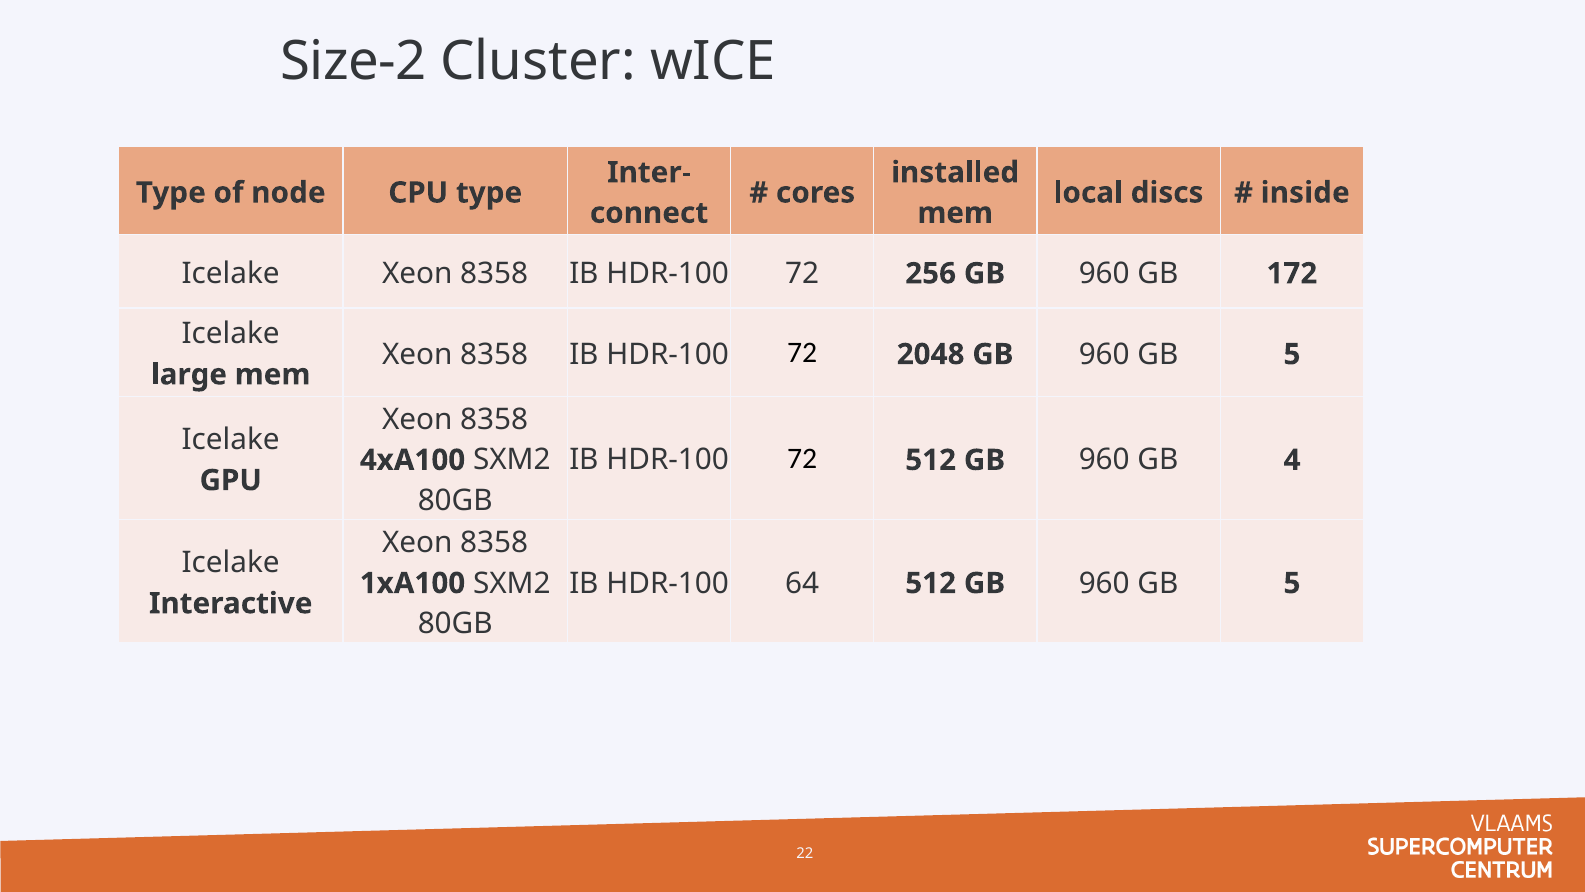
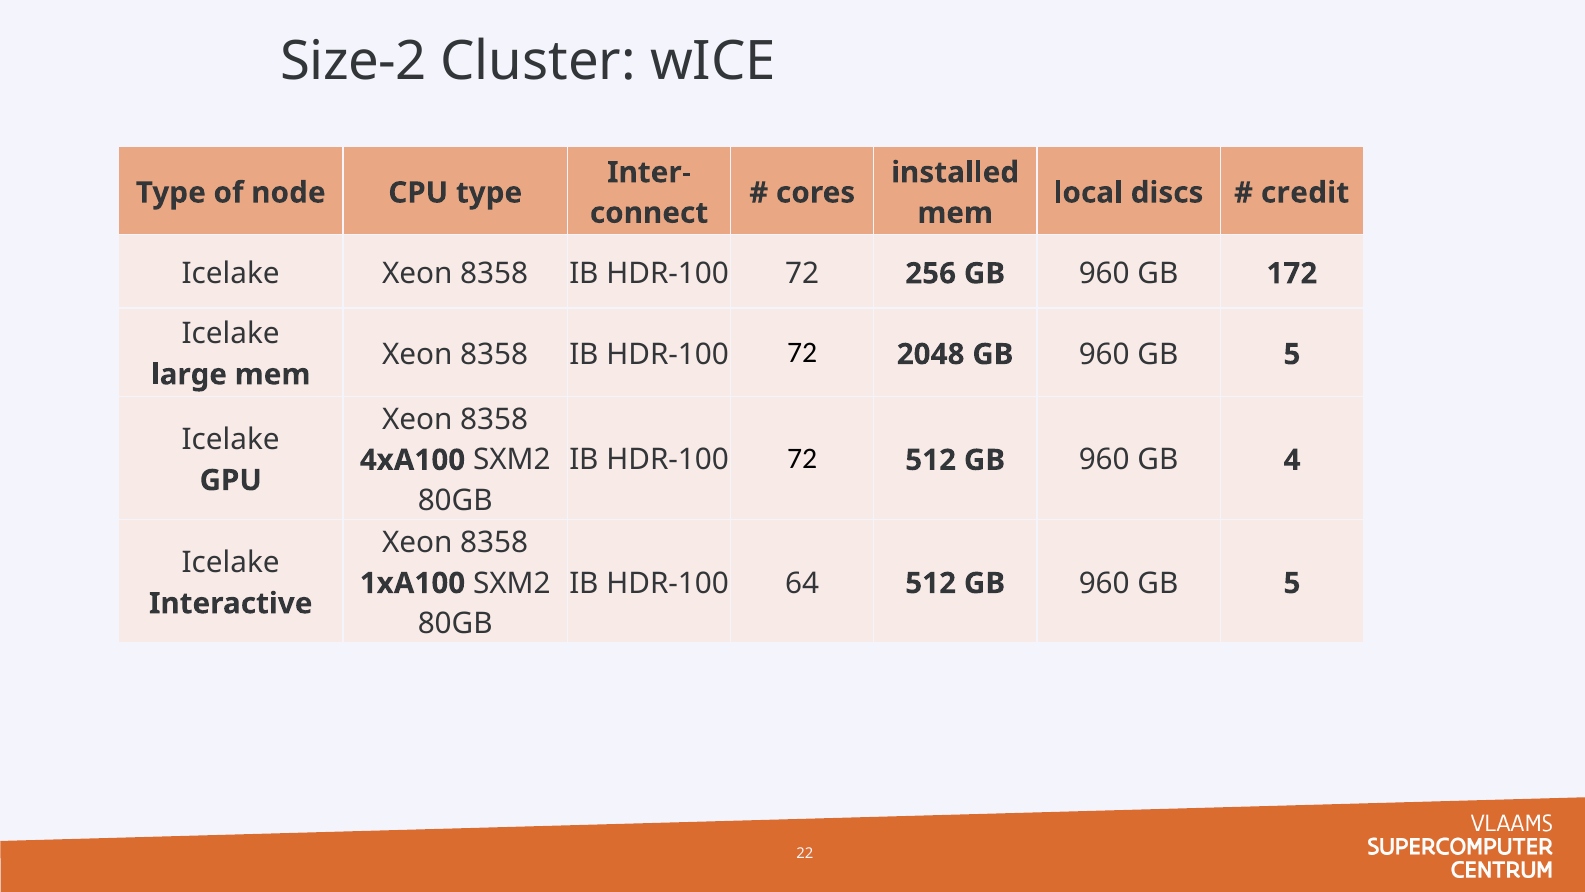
inside: inside -> credit (1305, 193)
